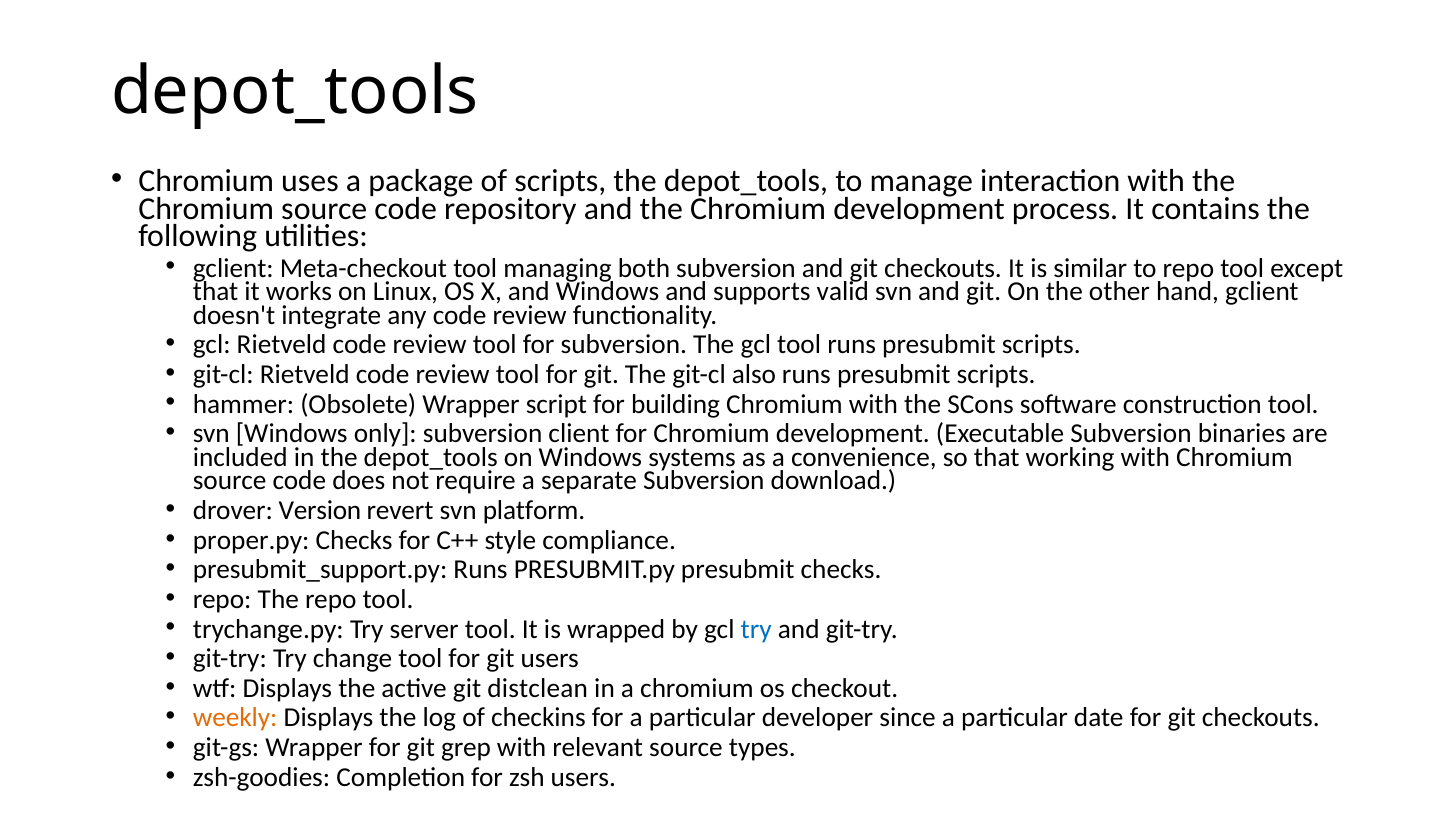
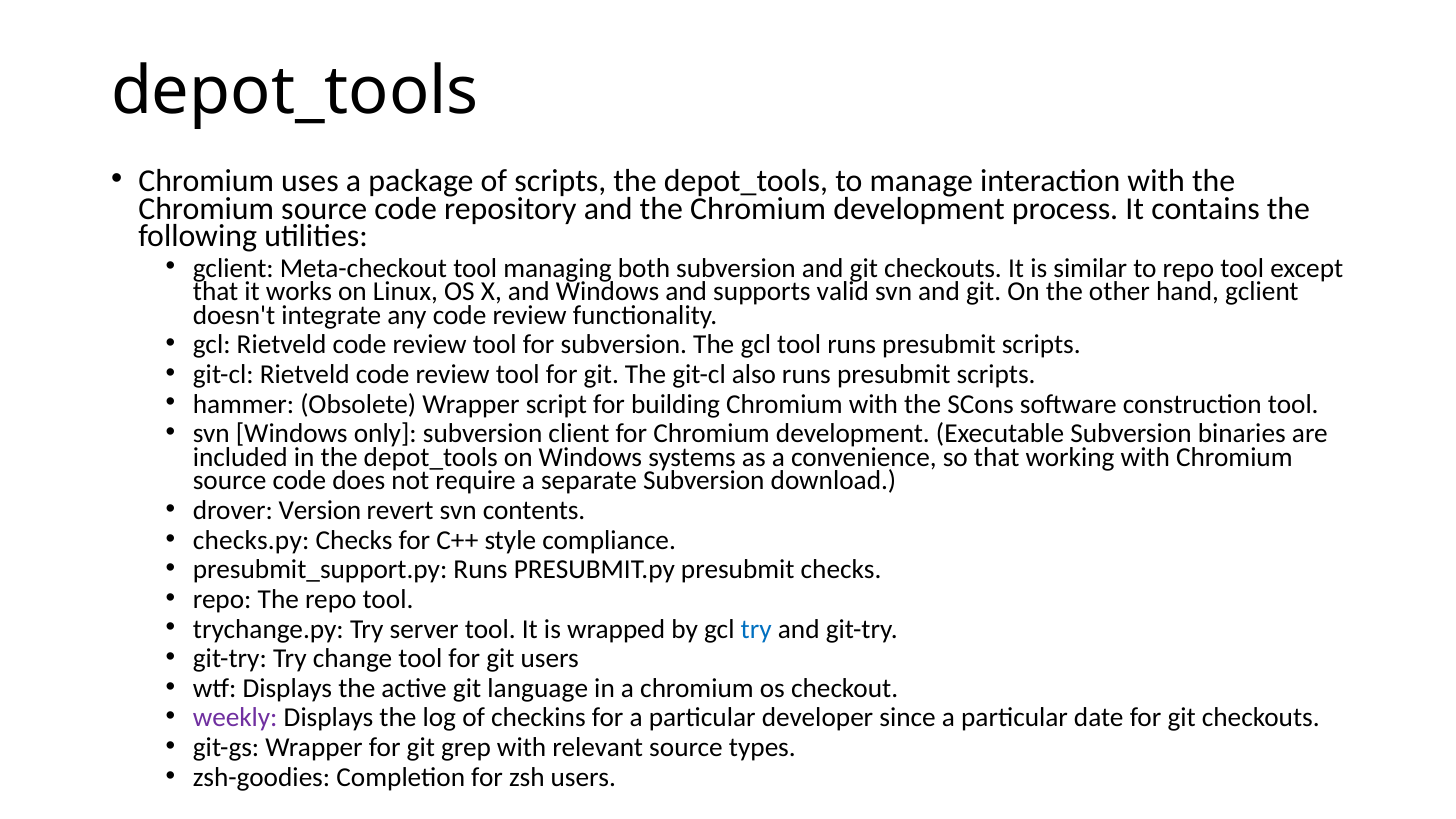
platform: platform -> contents (534, 511)
proper.py: proper.py -> checks.py (251, 540)
distclean: distclean -> language (538, 688)
weekly colour: orange -> purple (235, 718)
